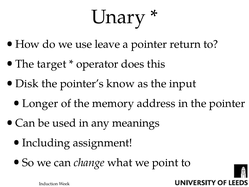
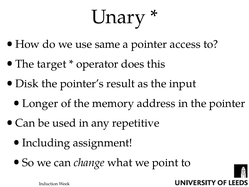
leave: leave -> same (107, 44)
return: return -> access (185, 44)
know: know -> result (121, 84)
meanings: meanings -> repetitive (136, 123)
